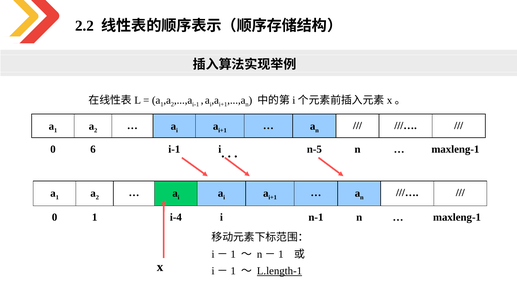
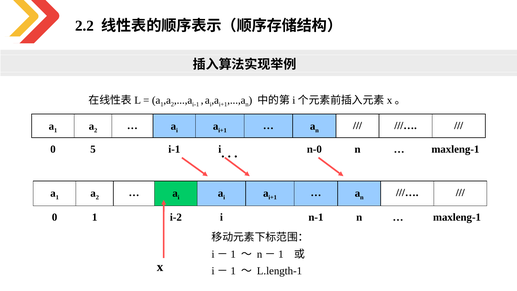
6: 6 -> 5 (93, 149)
n-5: n-5 -> n-0 (314, 149)
i-4: i-4 -> i-2 (176, 217)
L.length-1 underline: present -> none (279, 271)
